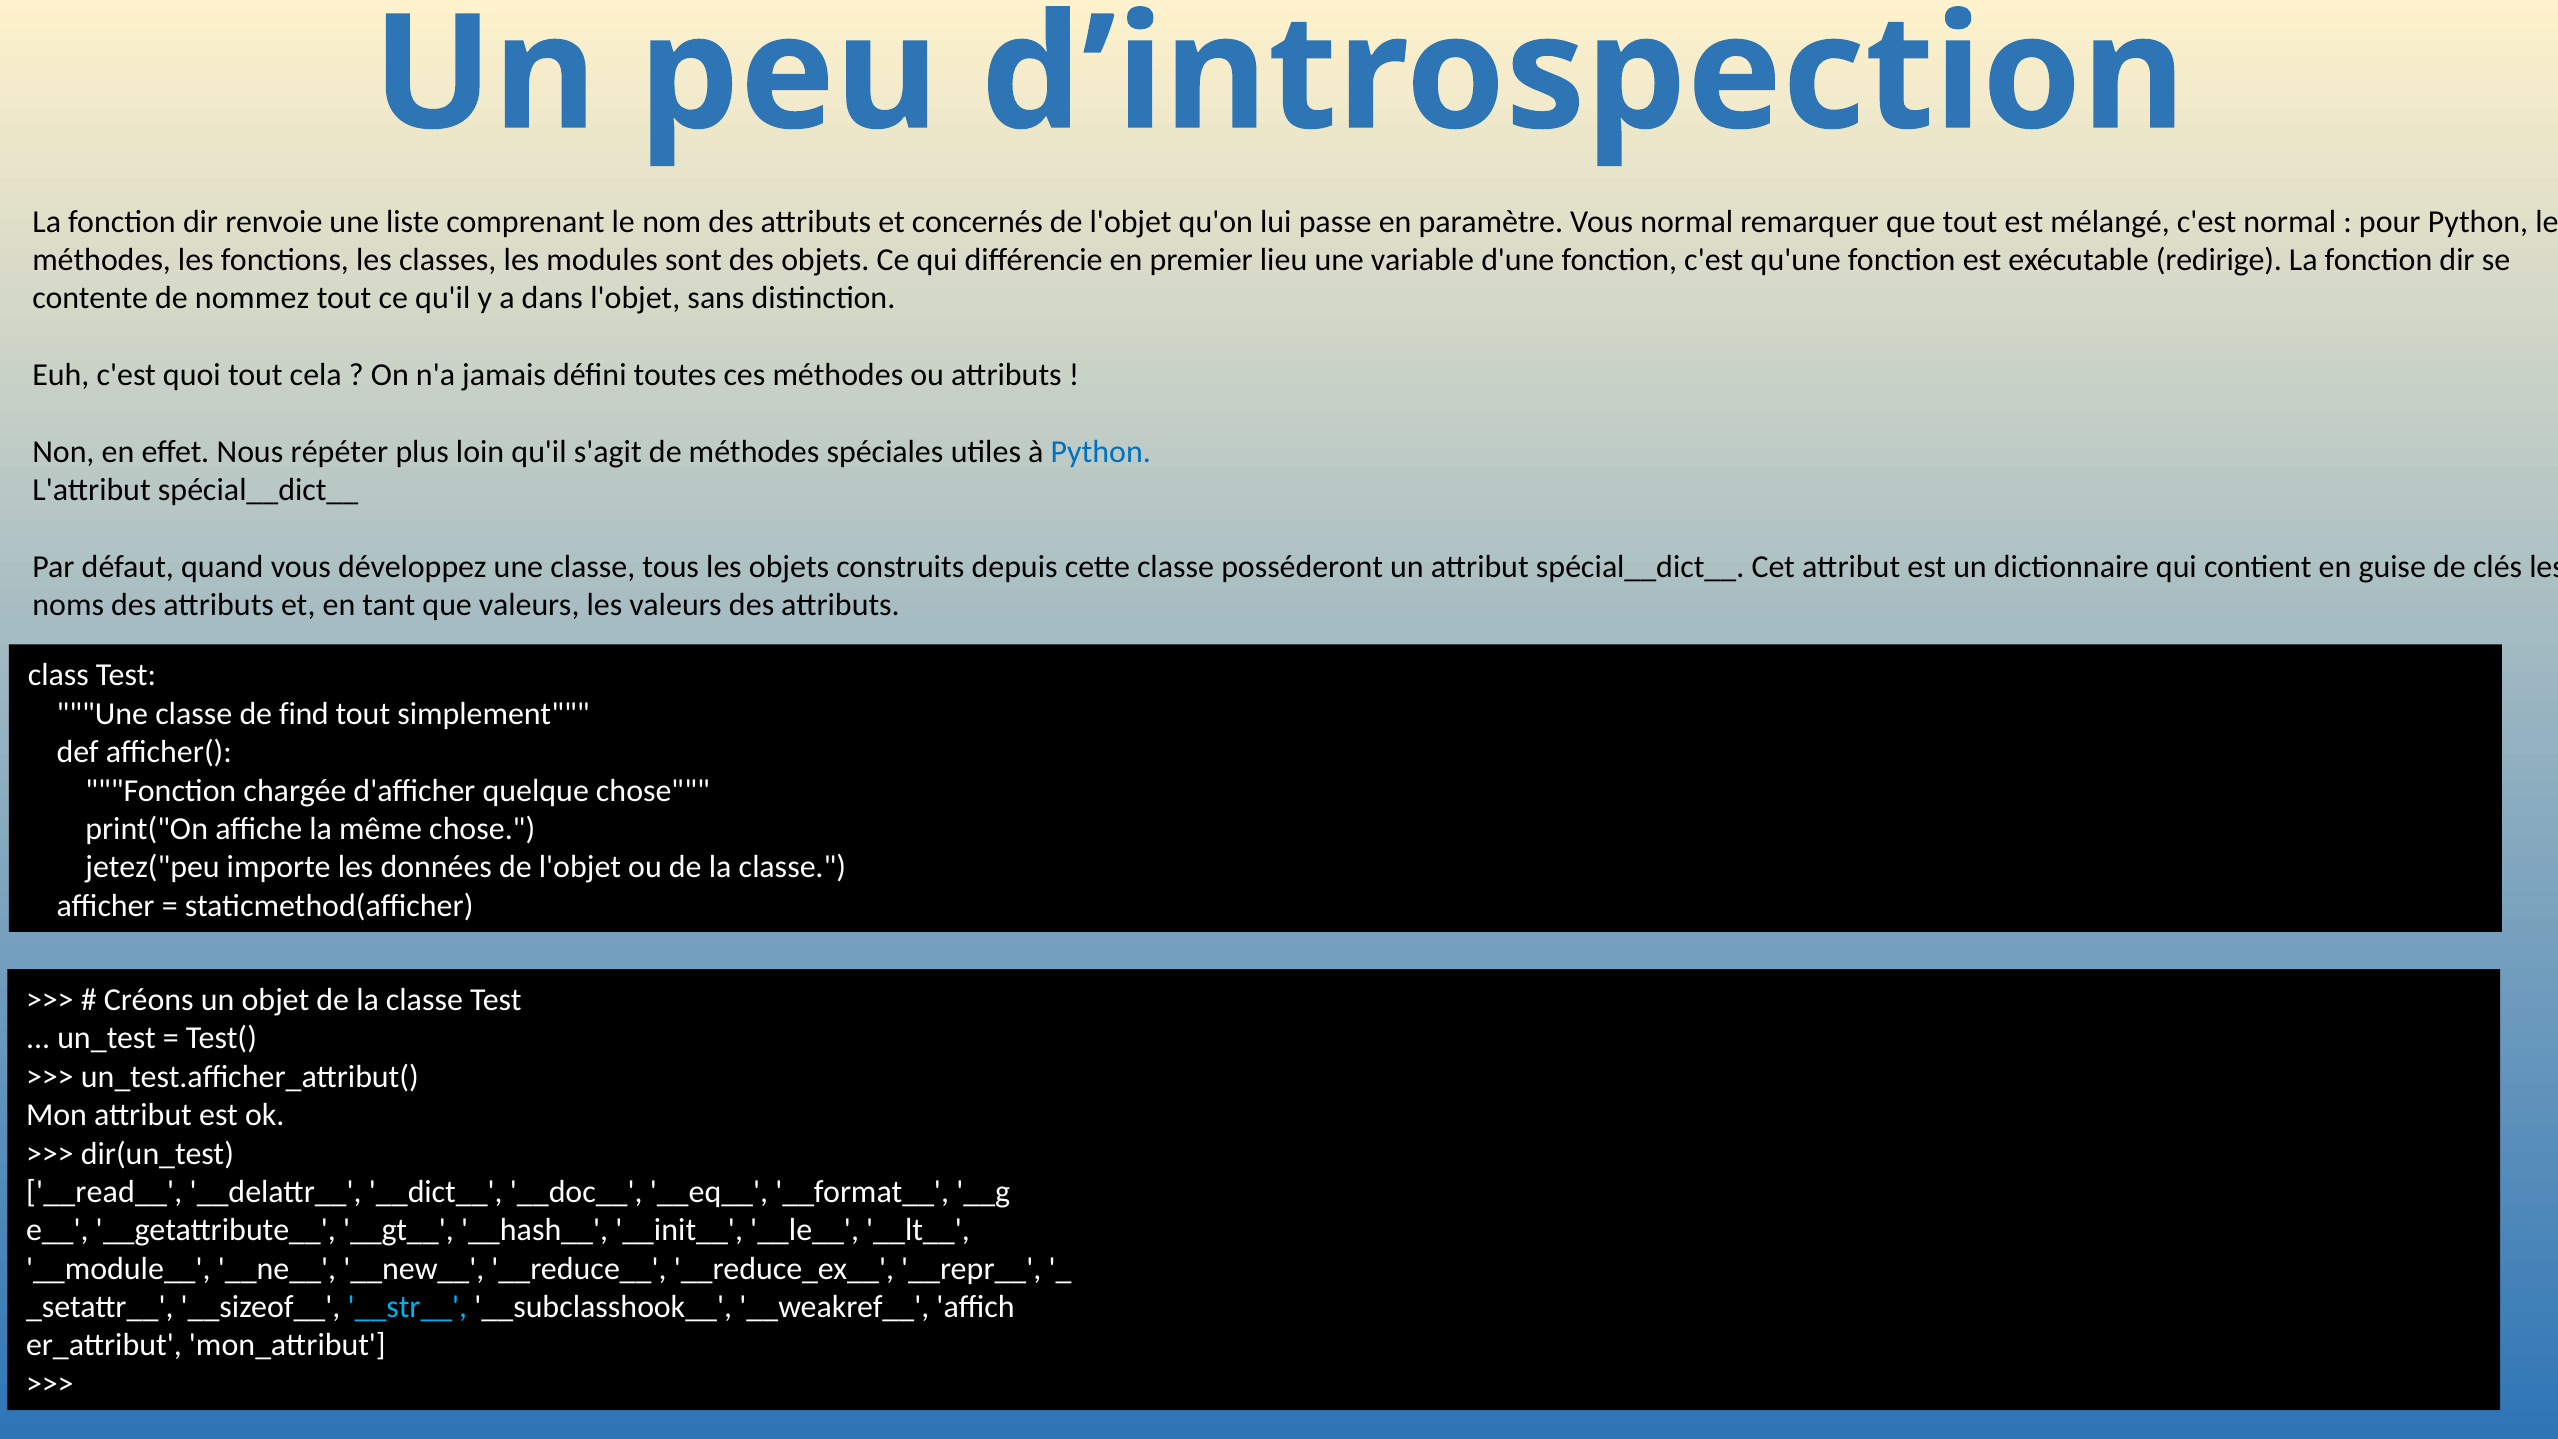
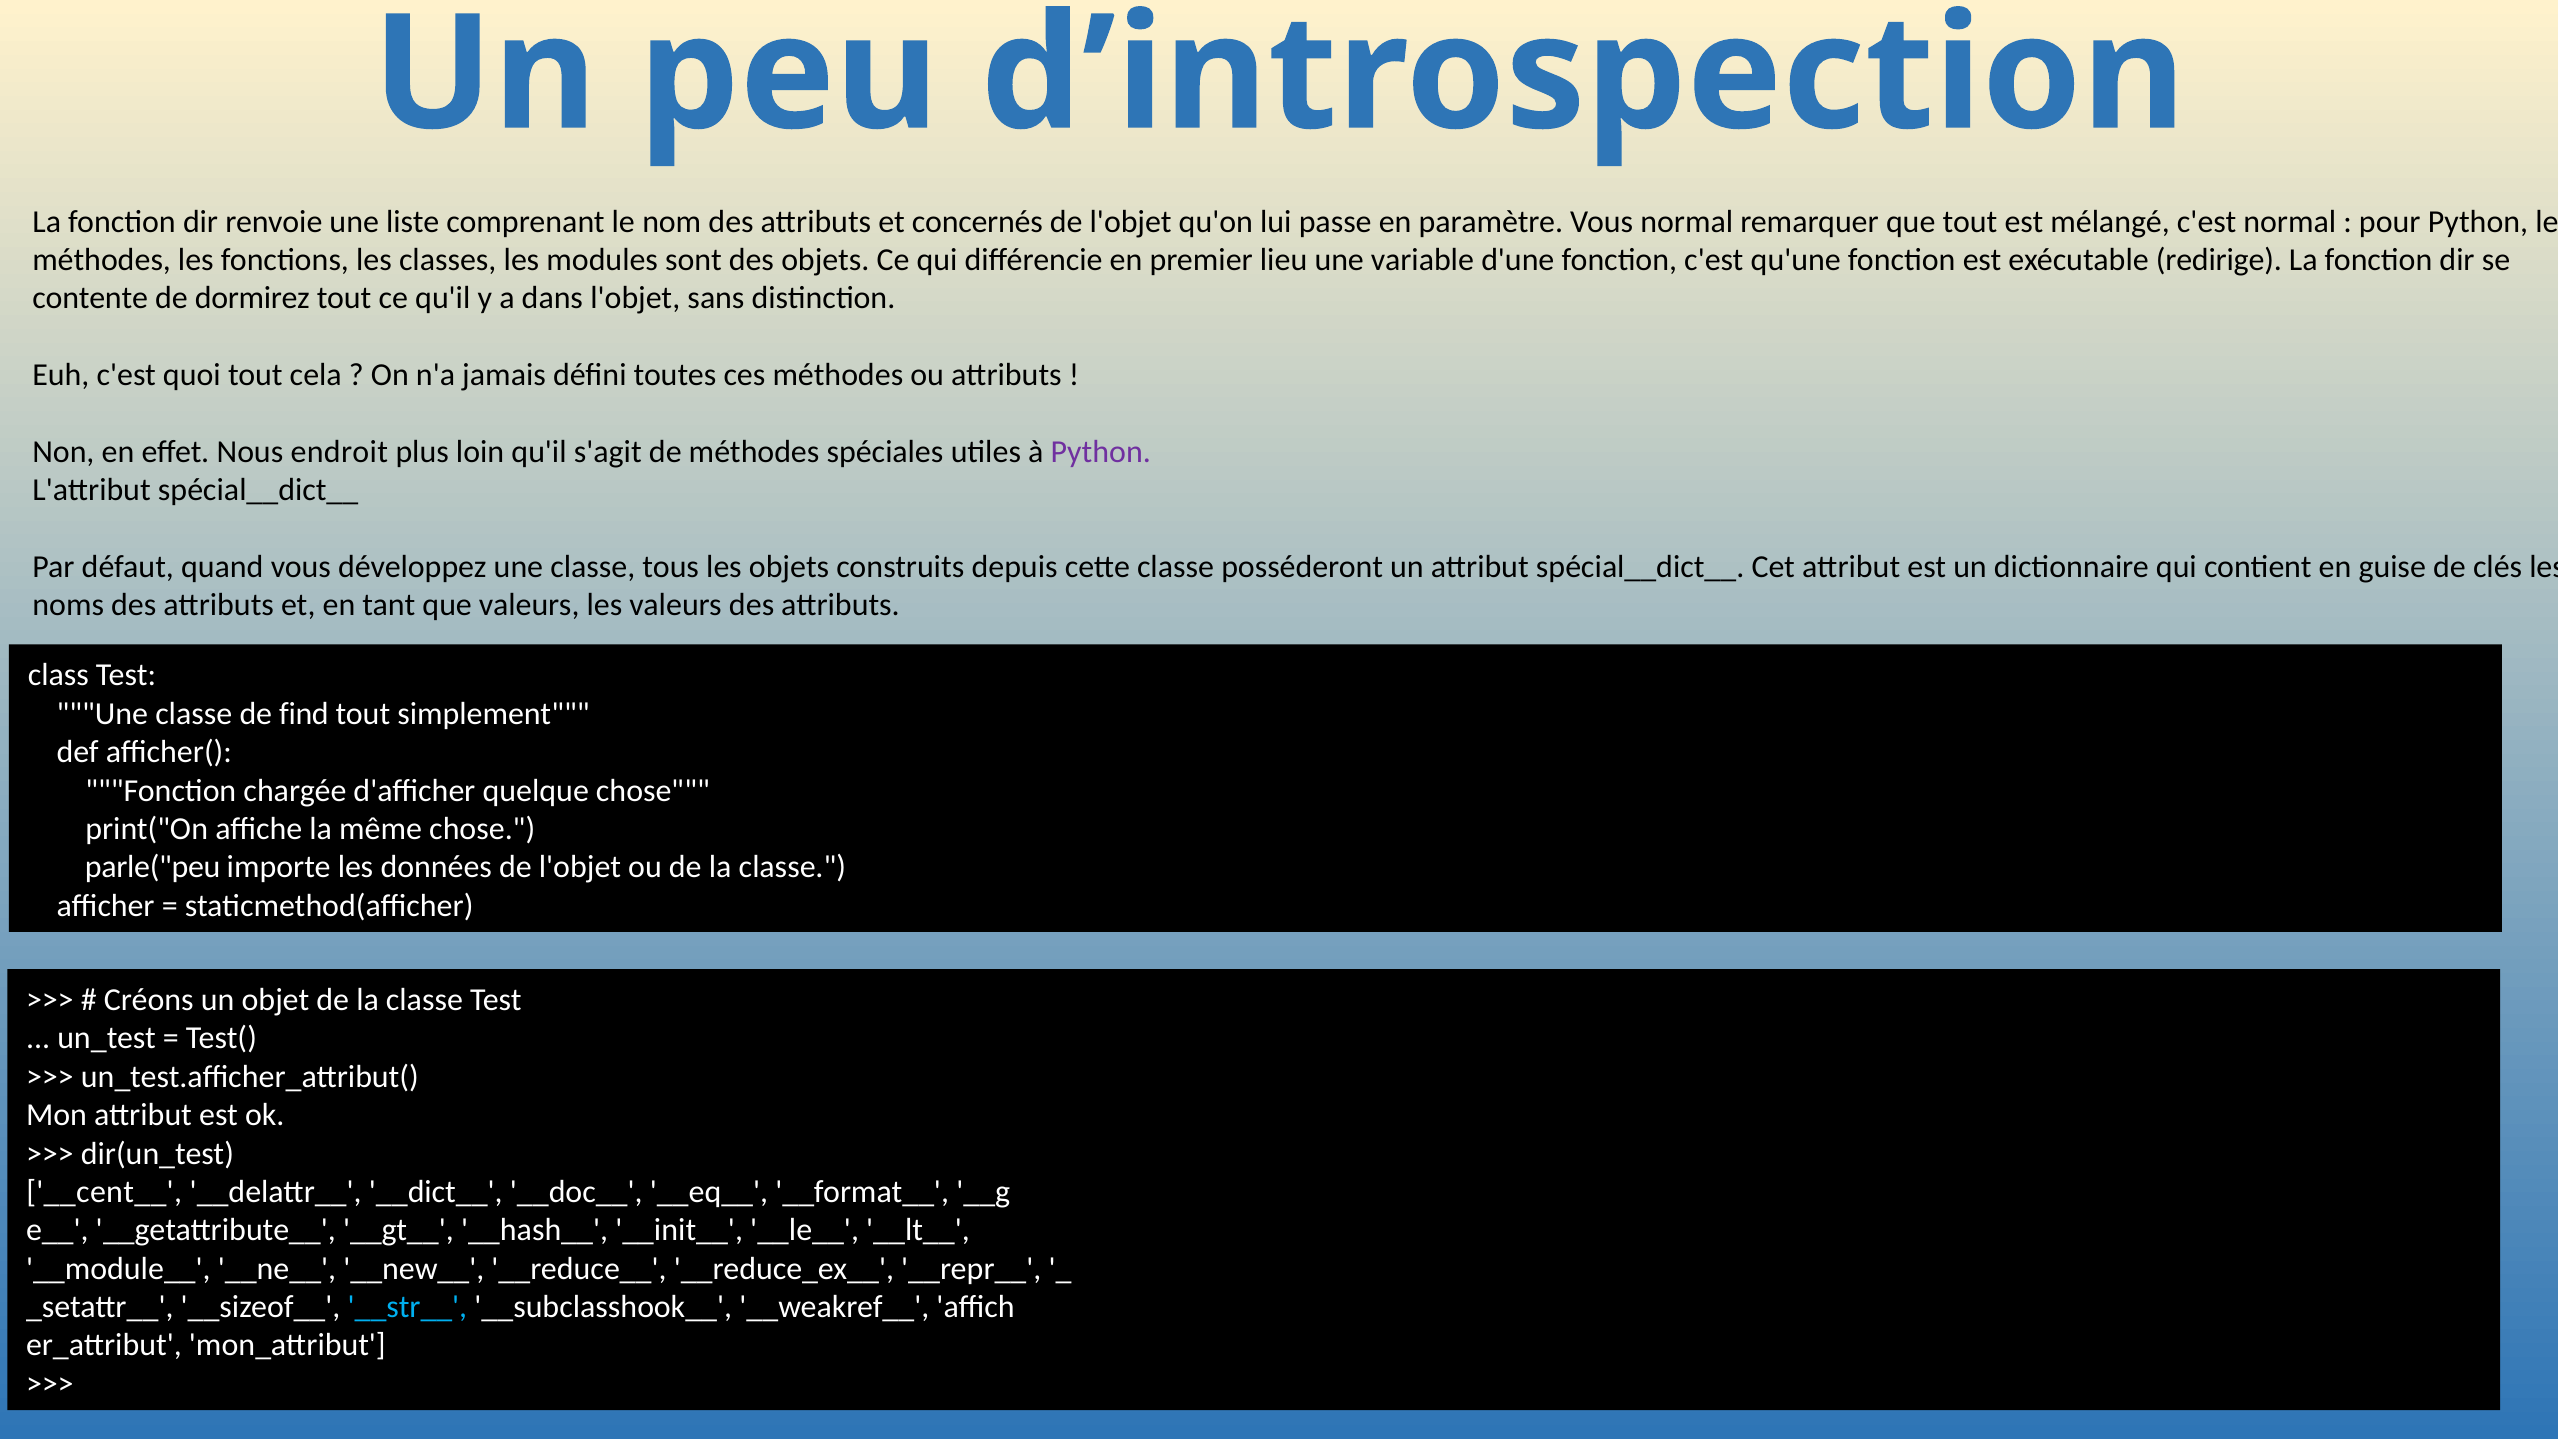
nommez: nommez -> dormirez (252, 298)
répéter: répéter -> endroit (339, 452)
Python colour: blue -> purple (1101, 452)
jetez("peu: jetez("peu -> parle("peu (153, 867)
__read__: __read__ -> __cent__ (104, 1192)
